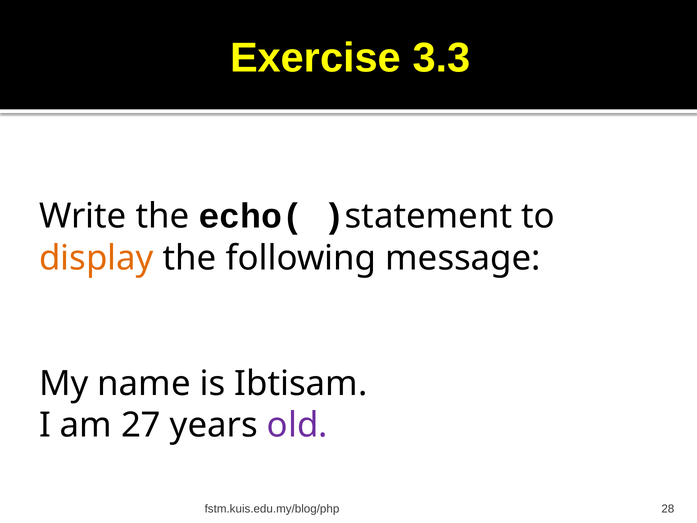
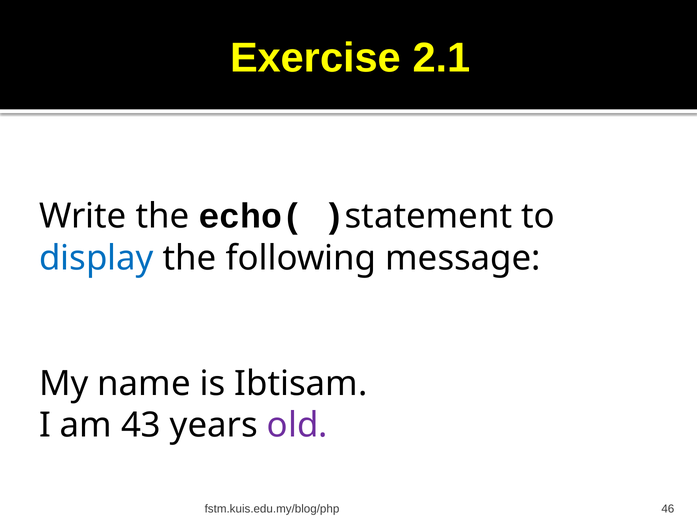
3.3: 3.3 -> 2.1 (441, 58)
display colour: orange -> blue (96, 258)
27: 27 -> 43 (141, 425)
28: 28 -> 46 (668, 508)
